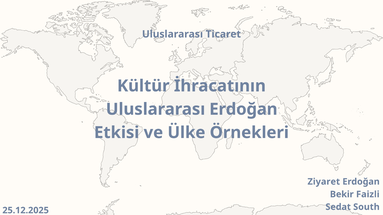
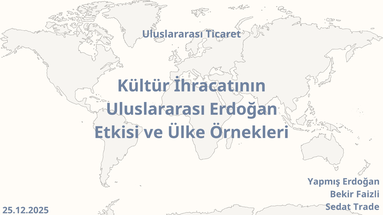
Ziyaret: Ziyaret -> Yapmış (324, 182)
South: South -> Trade (366, 207)
